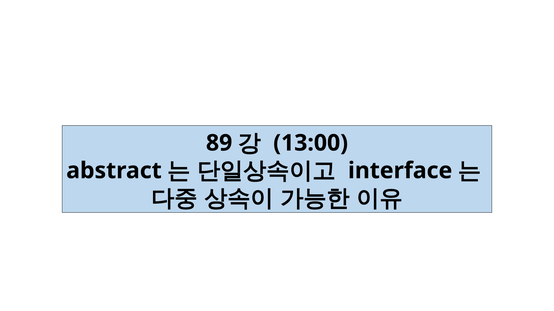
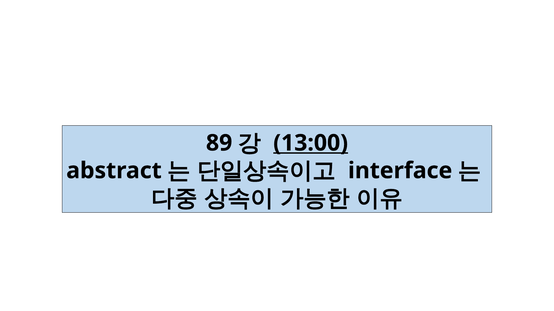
13:00 underline: none -> present (311, 143)
